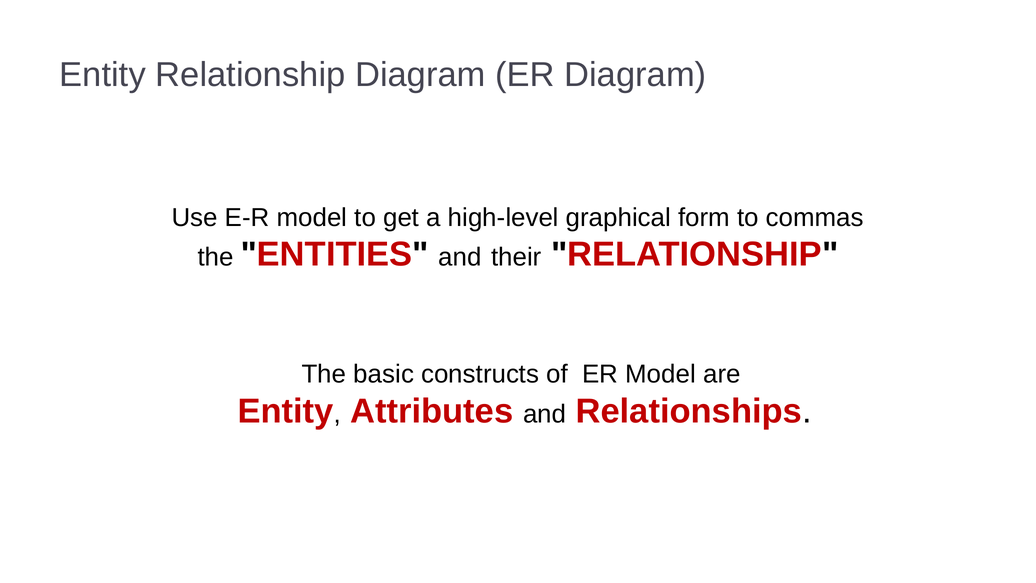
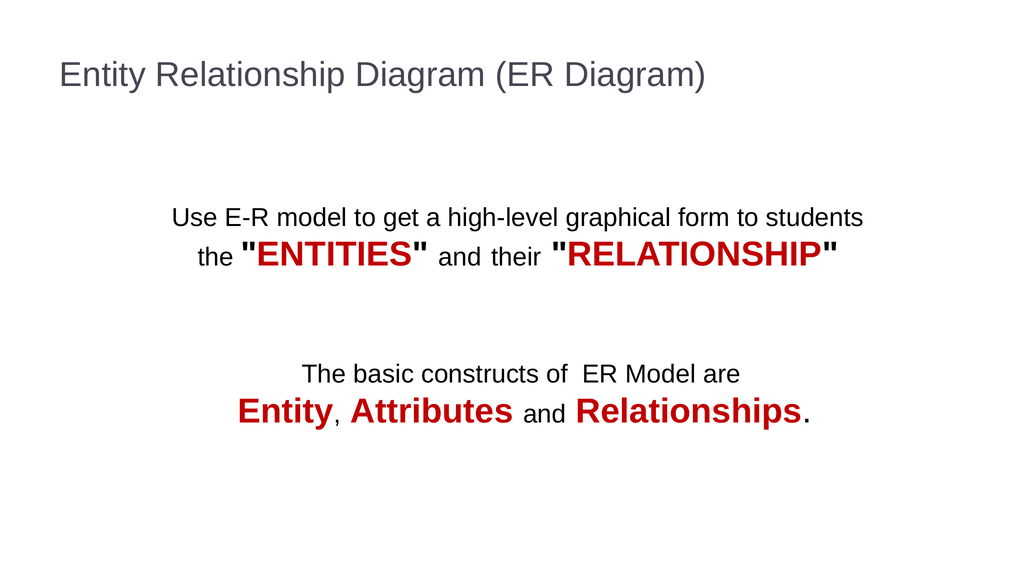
commas: commas -> students (815, 217)
